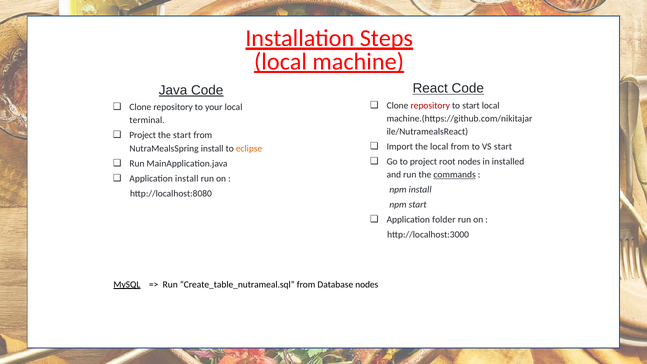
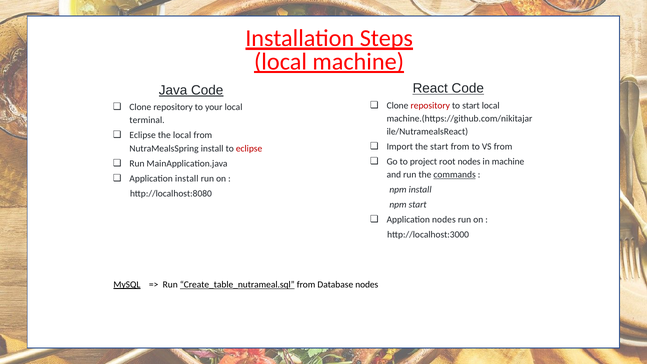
Project: Project -> Eclipse (143, 135)
the start: start -> local (182, 135)
the local: local -> start (439, 146)
VS start: start -> from (503, 146)
eclipse colour: orange -> red (249, 148)
in installed: installed -> machine (508, 162)
Application folder: folder -> nodes (444, 220)
Create_table_nutrameal.sql underline: none -> present (237, 285)
